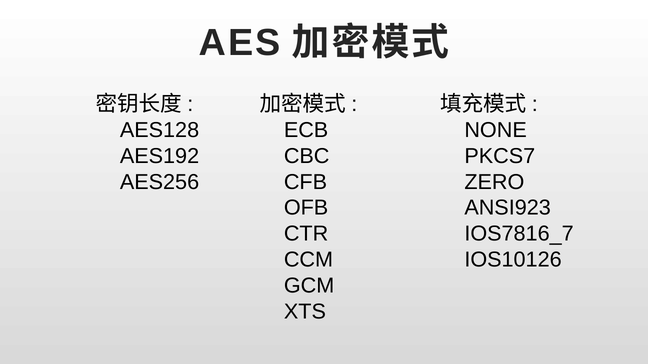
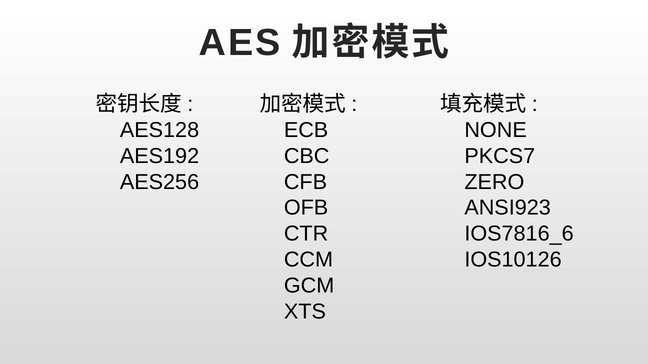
IOS7816_7: IOS7816_7 -> IOS7816_6 (519, 234)
